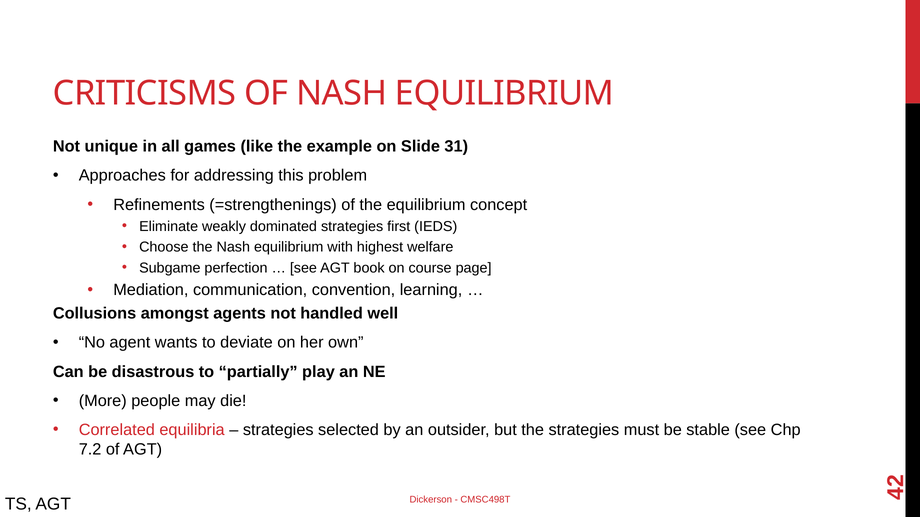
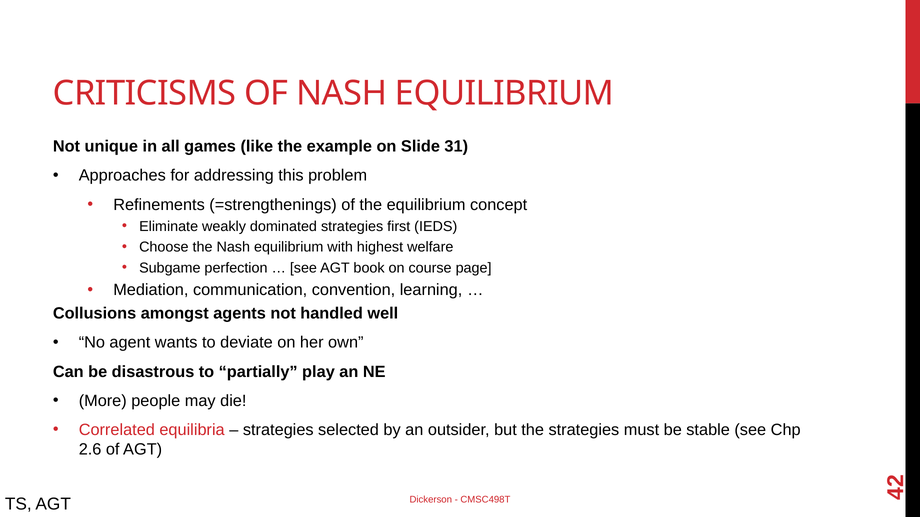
7.2: 7.2 -> 2.6 (90, 450)
